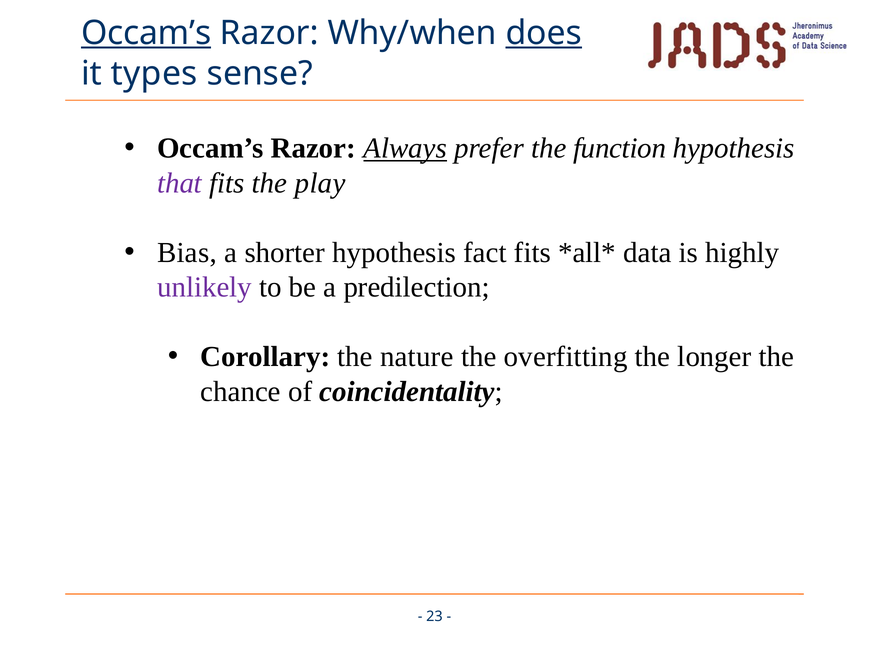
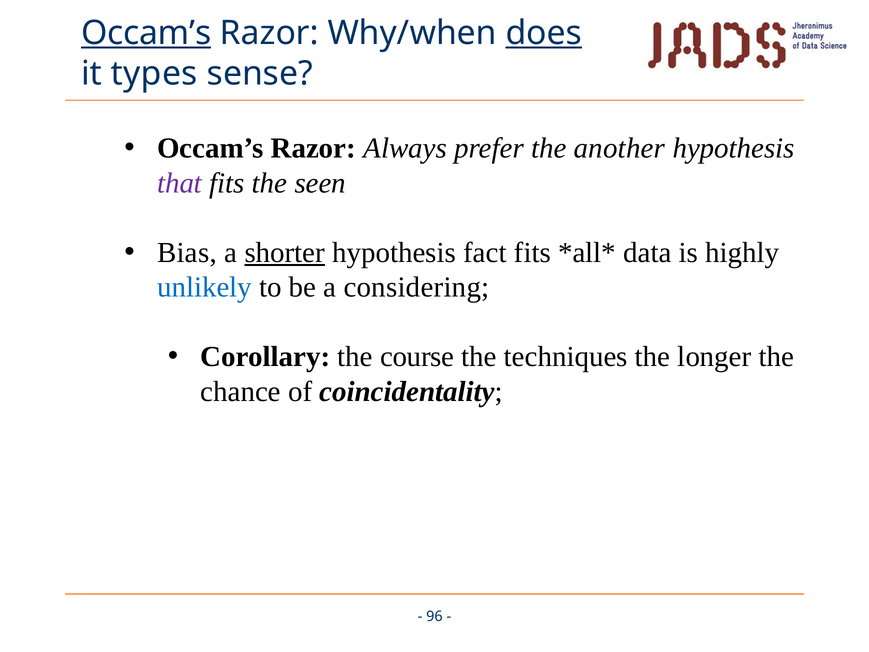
Always underline: present -> none (405, 148)
function: function -> another (619, 148)
play: play -> seen (320, 183)
shorter underline: none -> present (285, 253)
unlikely colour: purple -> blue (204, 287)
predilection: predilection -> considering (416, 287)
nature: nature -> course (417, 357)
overfitting: overfitting -> techniques (566, 357)
23: 23 -> 96 (434, 616)
